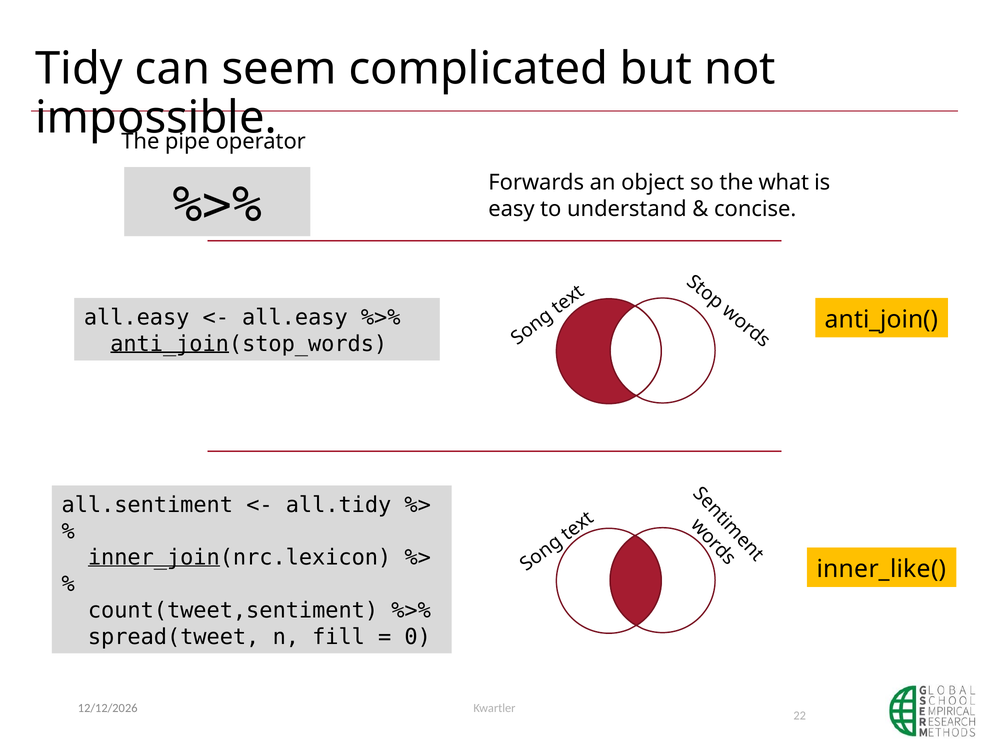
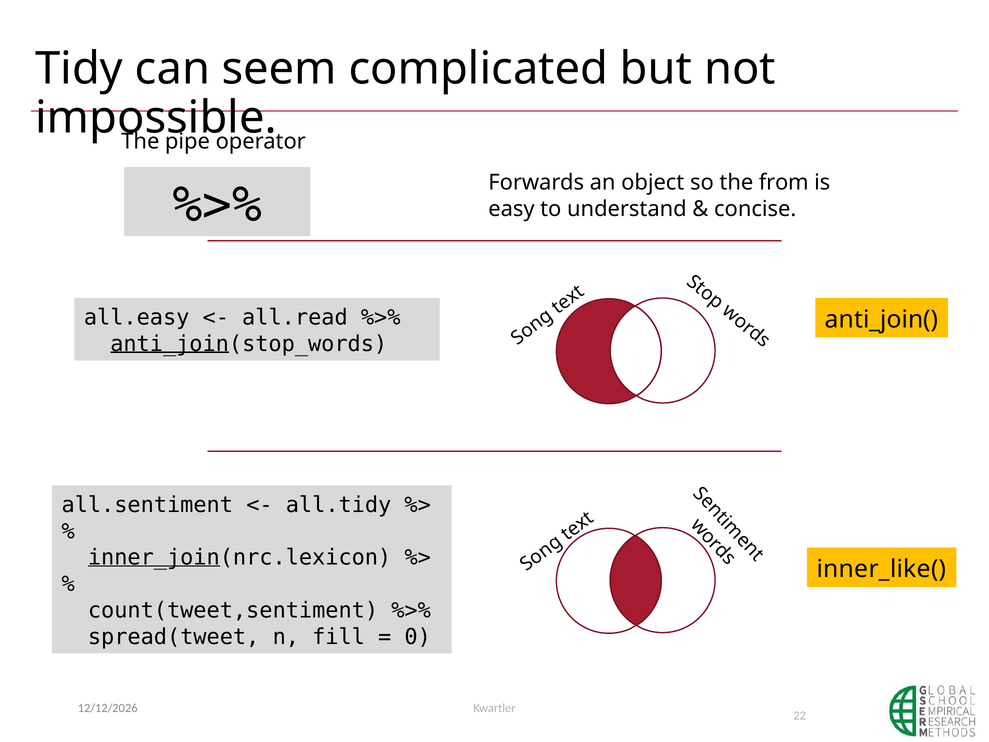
what: what -> from (784, 182)
all.easy: all.easy -> all.read (295, 317)
